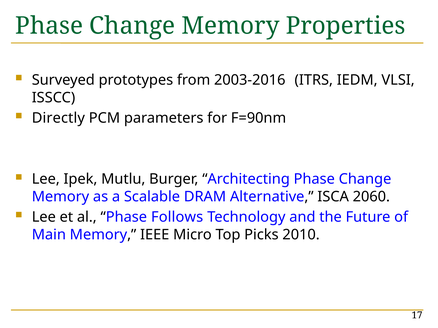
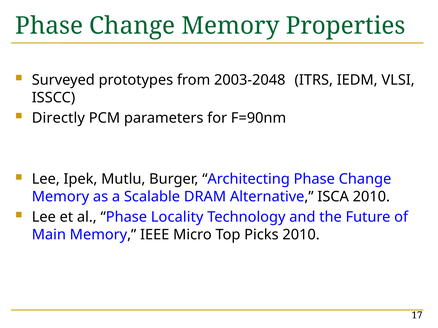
2003-2016: 2003-2016 -> 2003-2048 (250, 80)
ISCA 2060: 2060 -> 2010 (371, 197)
Follows: Follows -> Locality (177, 217)
